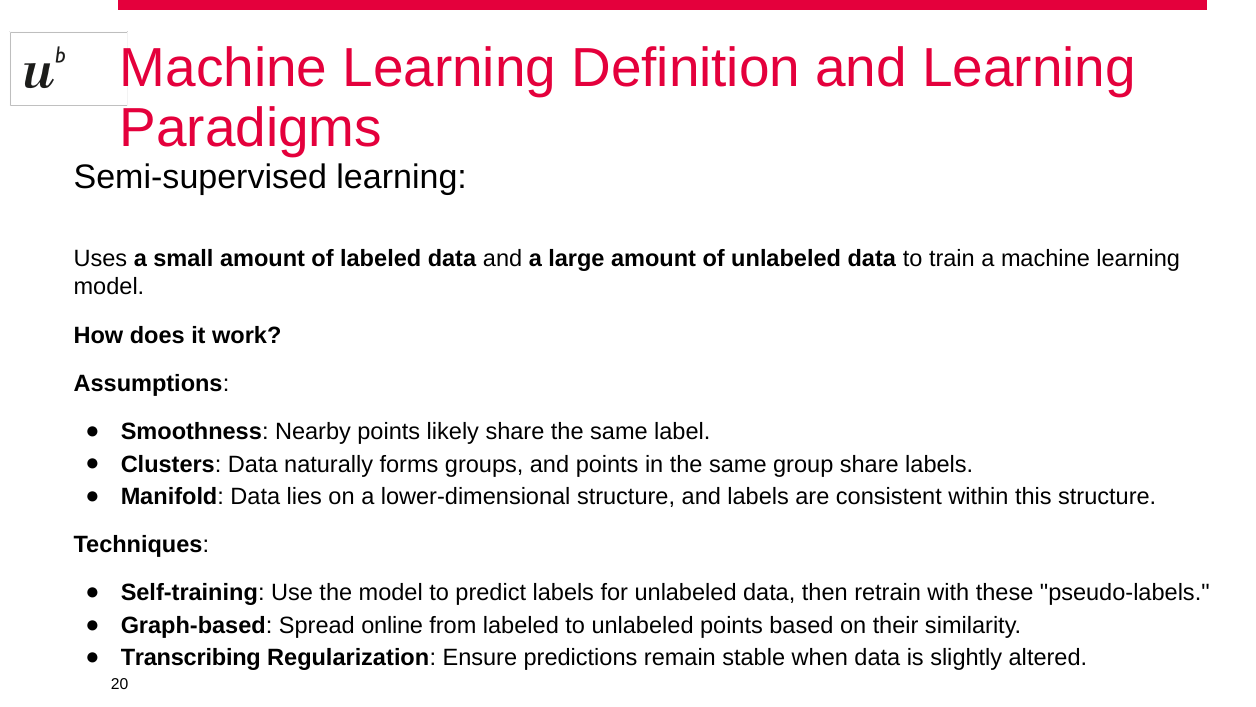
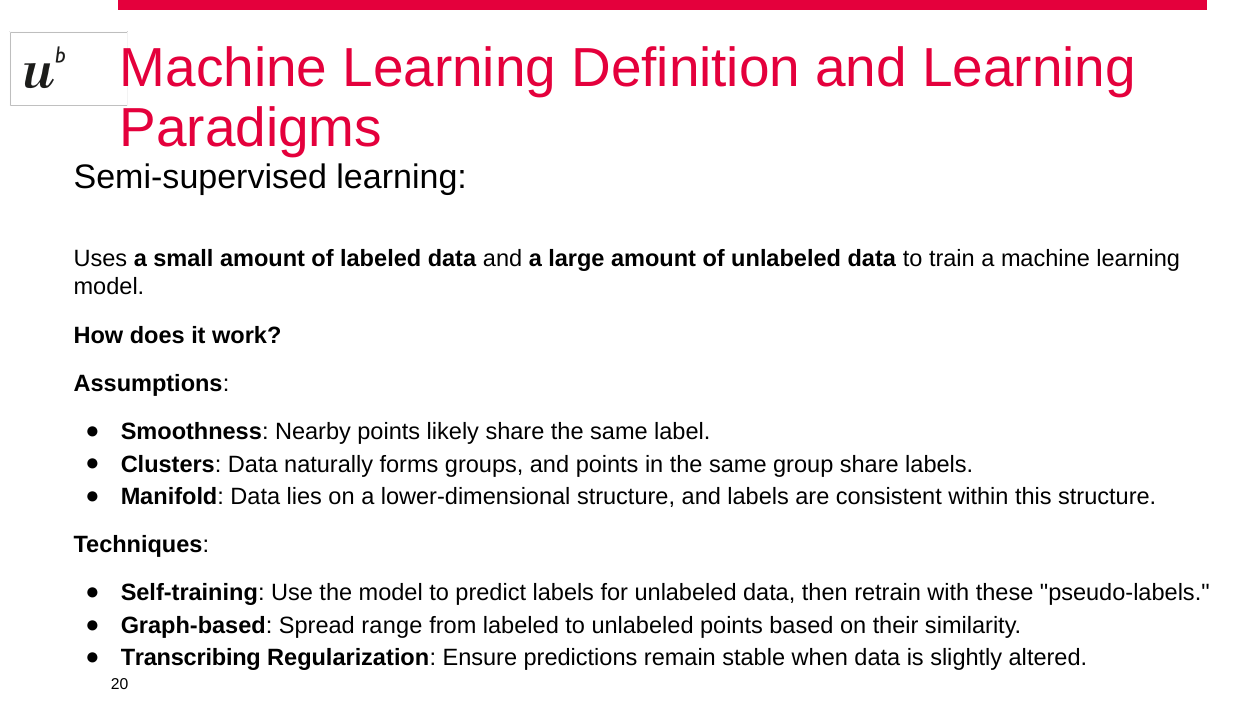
online: online -> range (392, 625)
